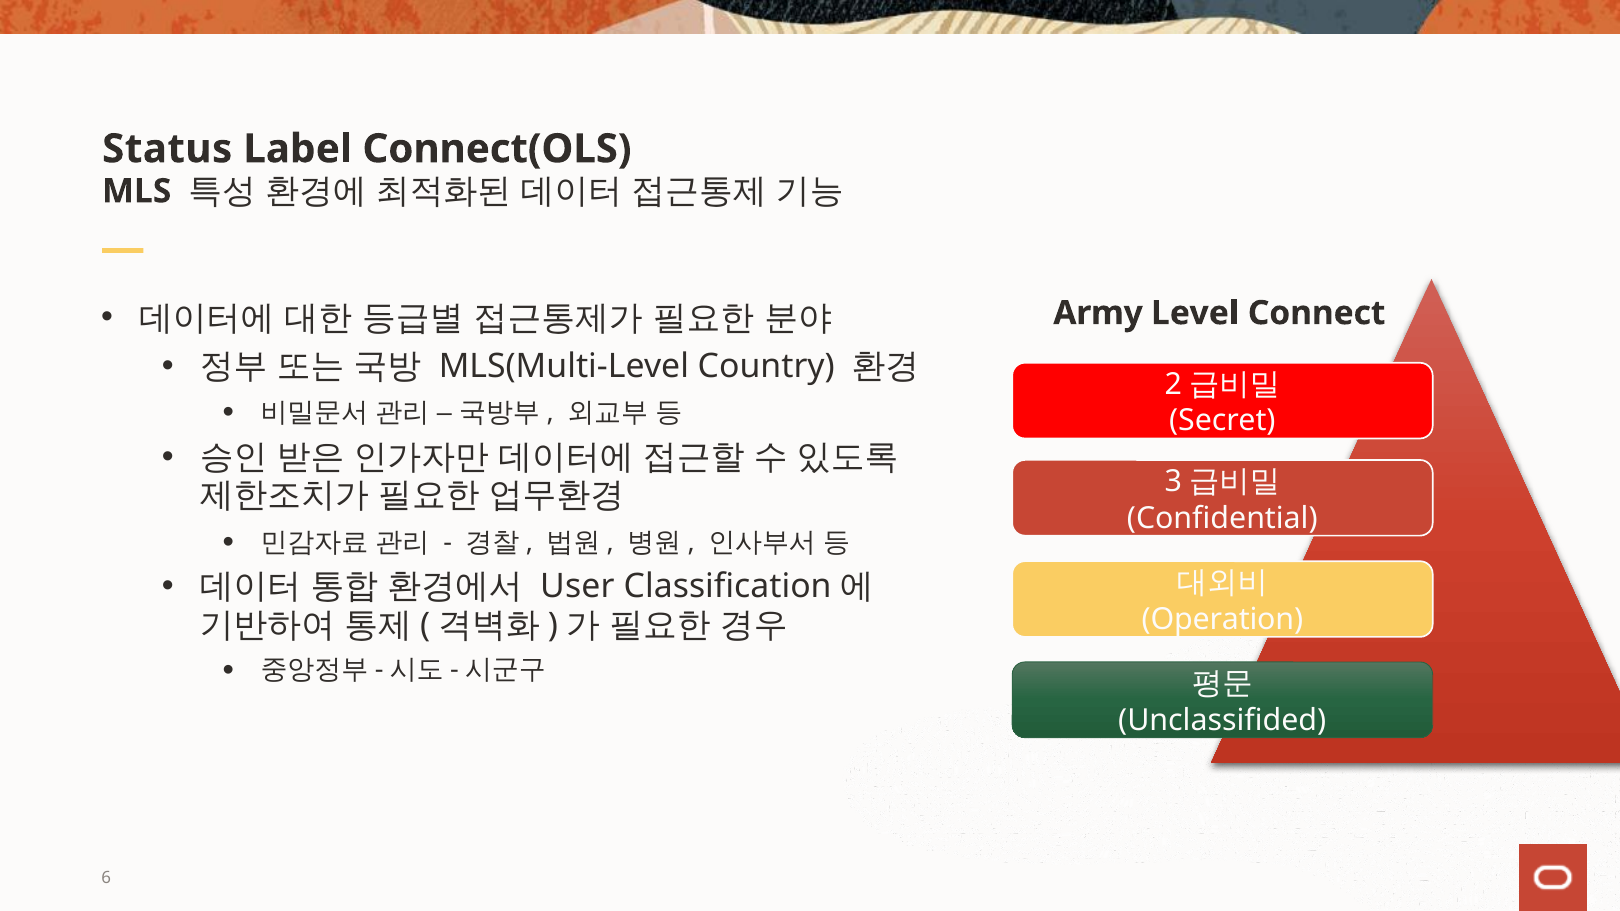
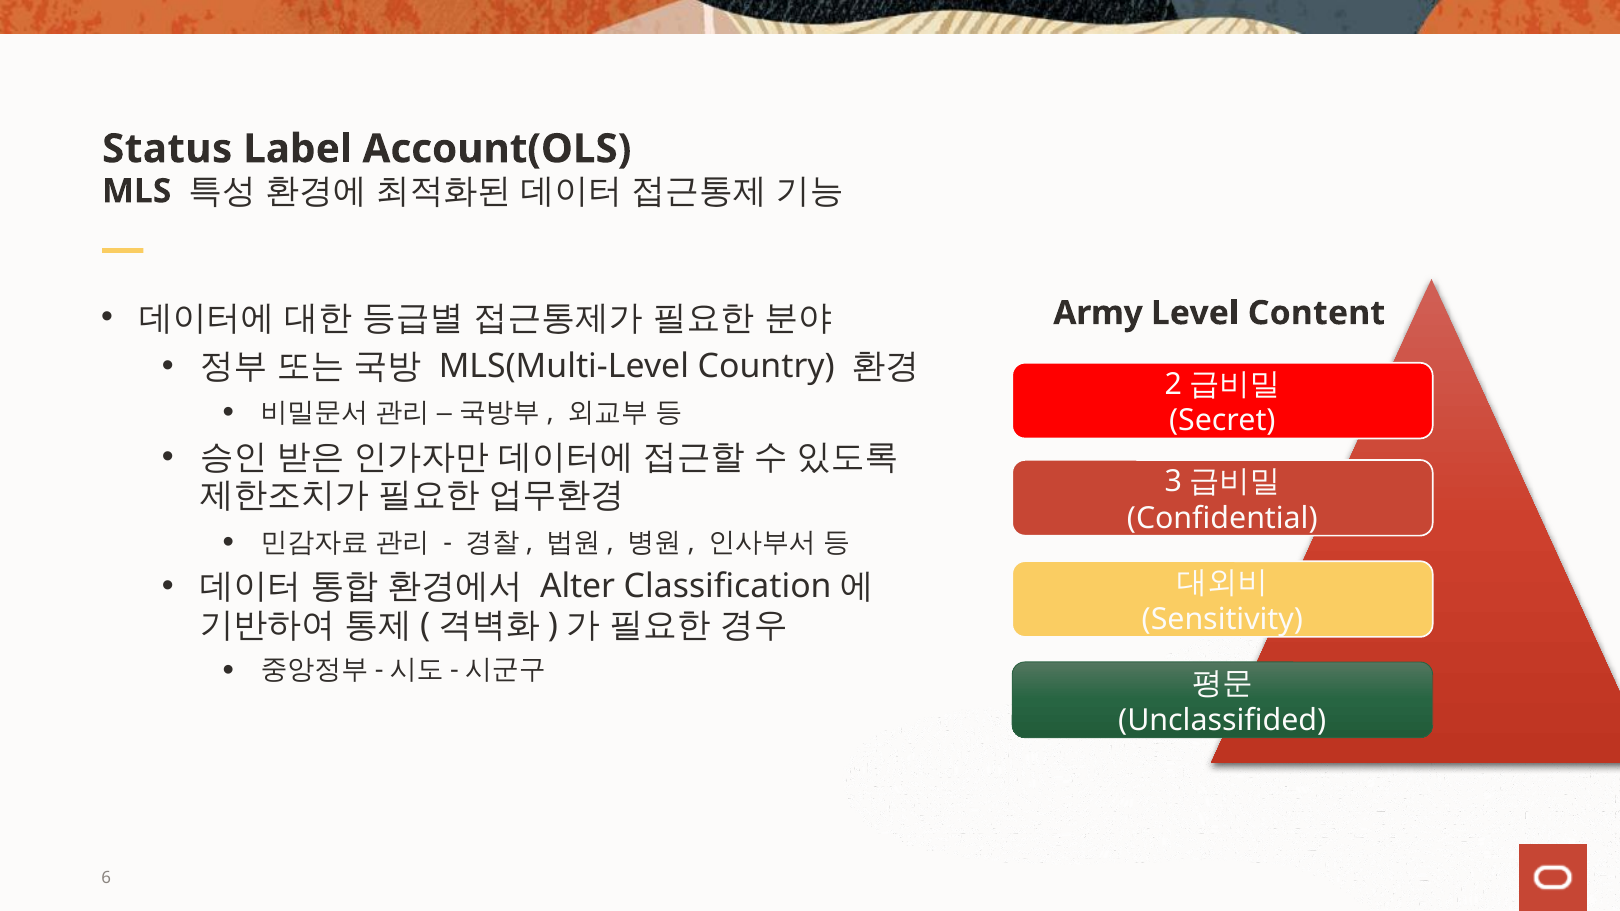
Connect(OLS: Connect(OLS -> Account(OLS (497, 149)
Connect: Connect -> Content (1316, 313)
User: User -> Alter (578, 587)
Operation: Operation -> Sensitivity (1222, 620)
